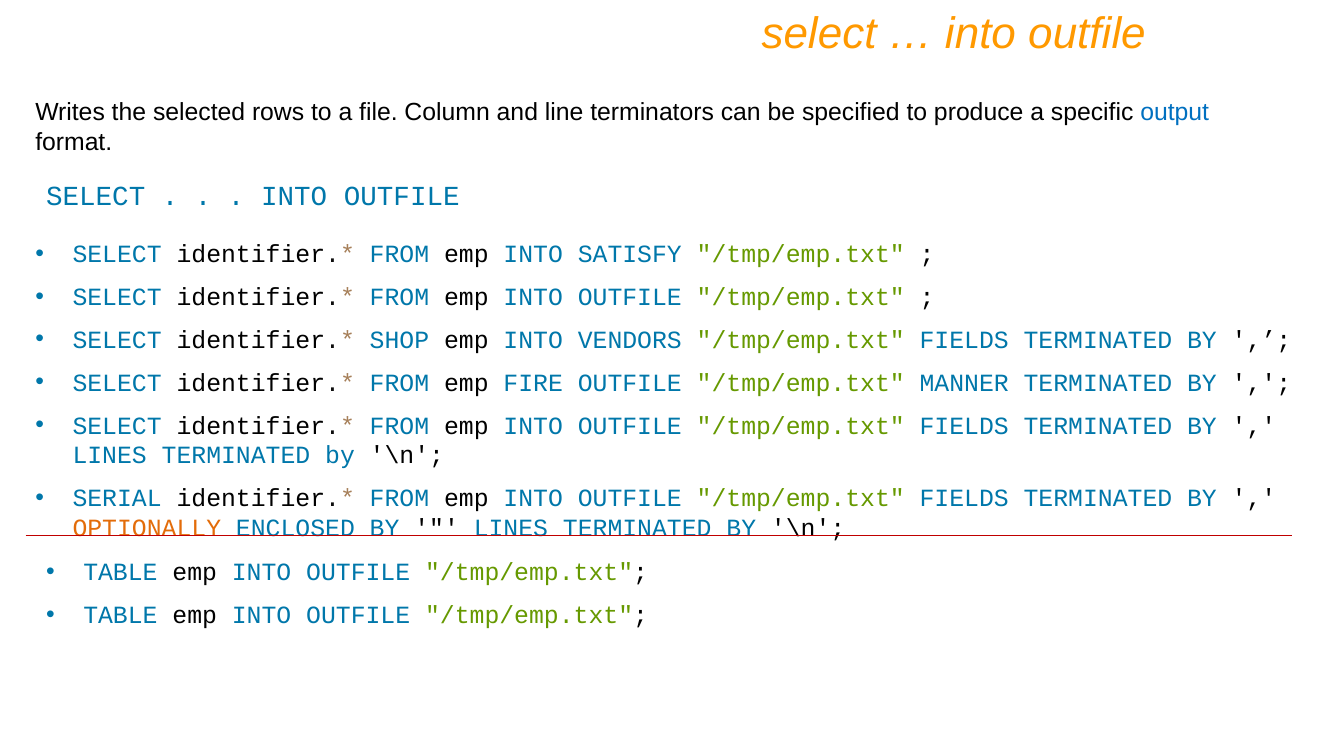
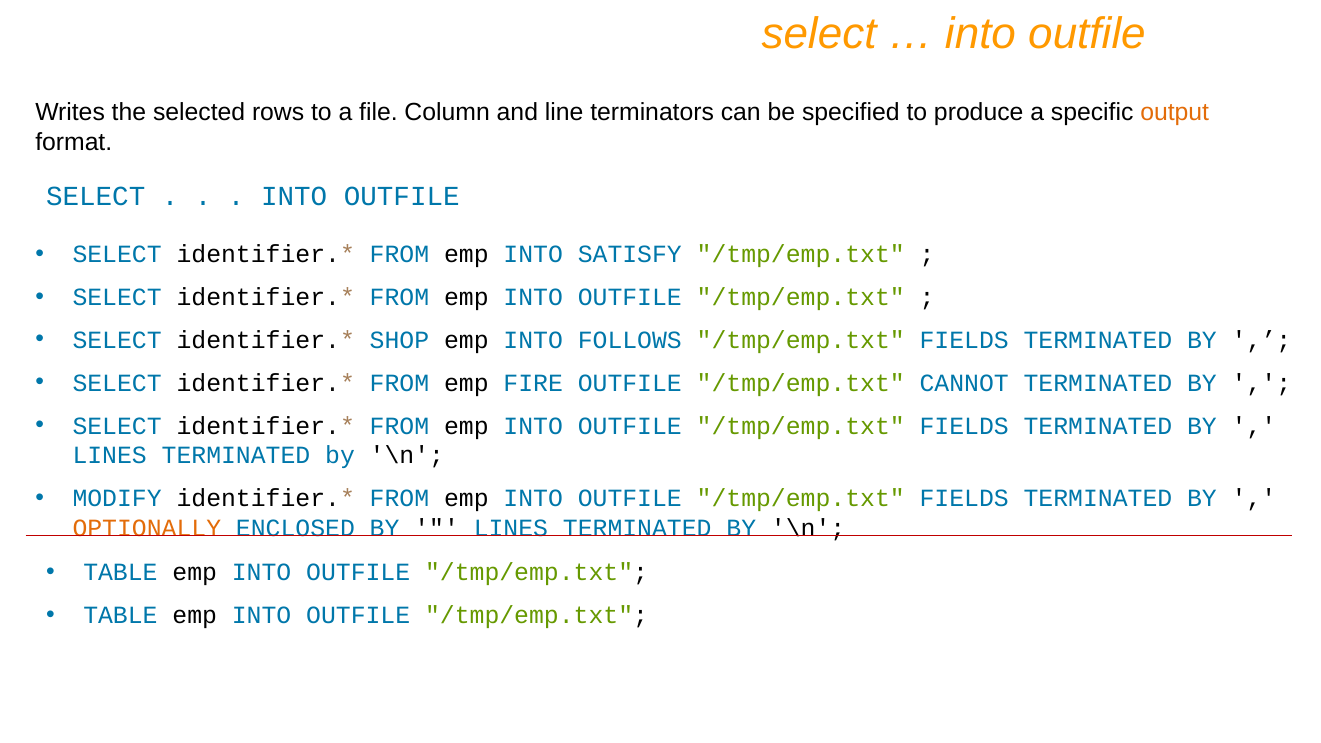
output colour: blue -> orange (1175, 112)
VENDORS: VENDORS -> FOLLOWS (630, 340)
MANNER: MANNER -> CANNOT (964, 383)
SERIAL: SERIAL -> MODIFY (117, 499)
